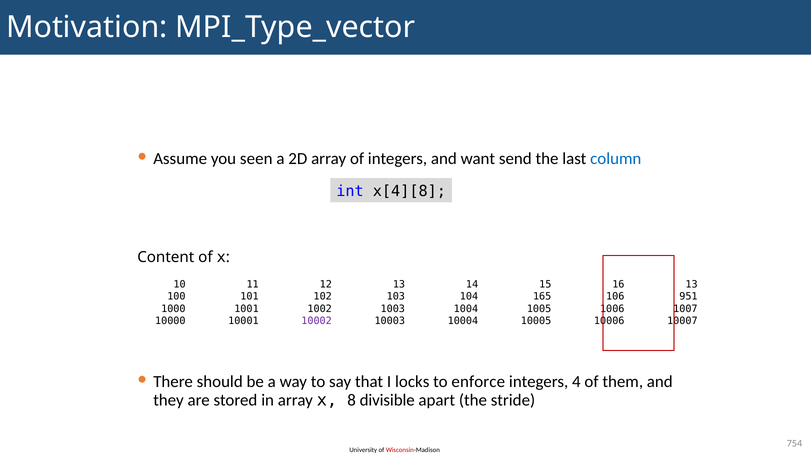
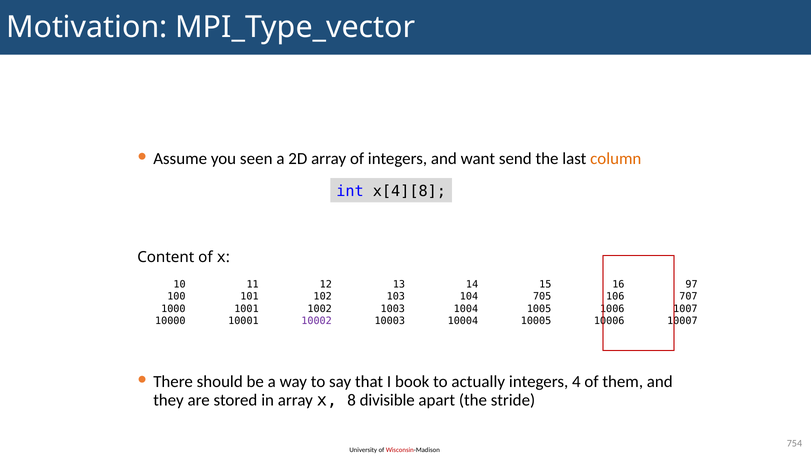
column colour: blue -> orange (616, 159)
16 13: 13 -> 97 (692, 285)
165: 165 -> 705 (542, 297)
951: 951 -> 707 (688, 297)
locks: locks -> book (412, 382)
enforce: enforce -> actually (478, 382)
